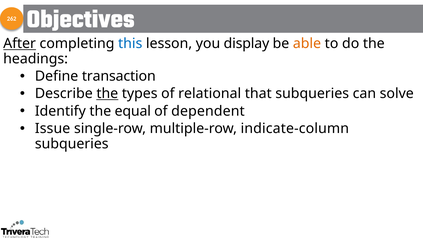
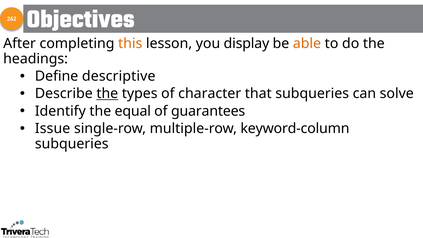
After underline: present -> none (20, 44)
this colour: blue -> orange (130, 44)
transaction: transaction -> descriptive (119, 76)
relational: relational -> character (210, 94)
dependent: dependent -> guarantees (208, 111)
indicate-column: indicate-column -> keyword-column (295, 129)
